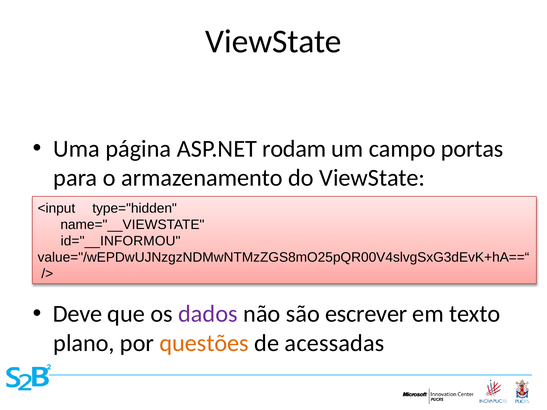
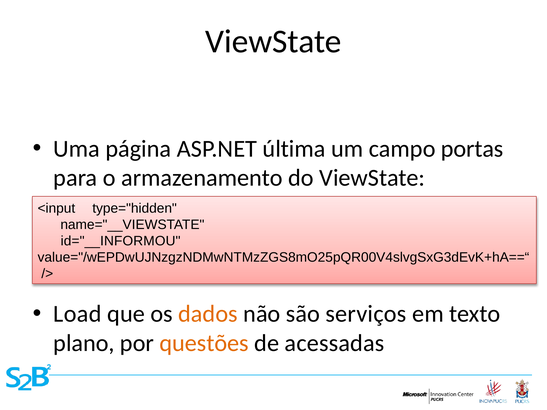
rodam: rodam -> última (294, 149)
Deve: Deve -> Load (77, 314)
dados colour: purple -> orange (208, 314)
escrever: escrever -> serviços (366, 314)
